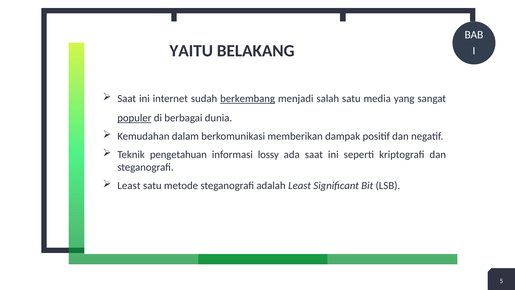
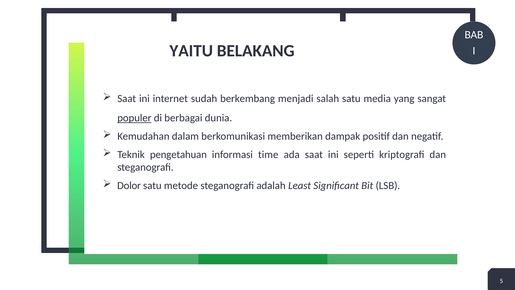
berkembang underline: present -> none (248, 98)
lossy: lossy -> time (268, 154)
Least: Least -> Dolor (129, 186)
